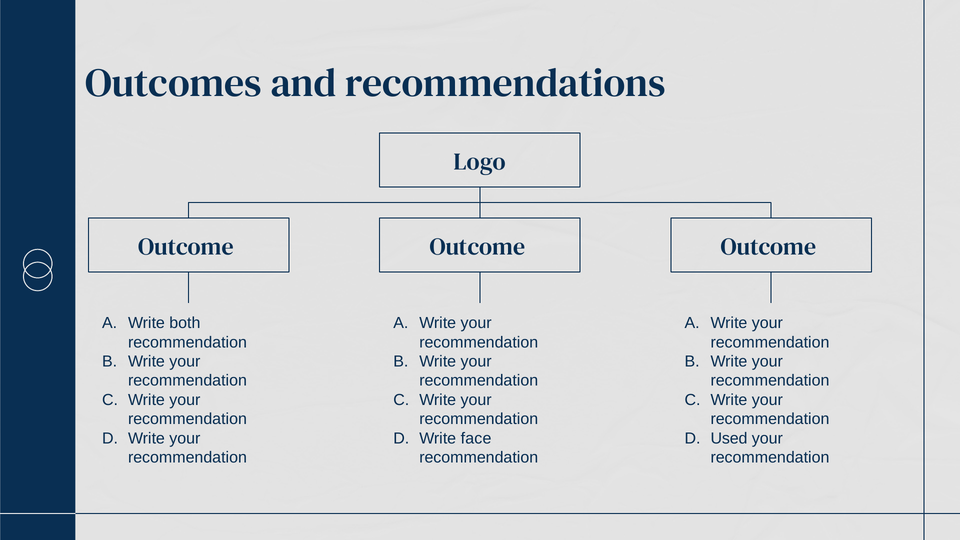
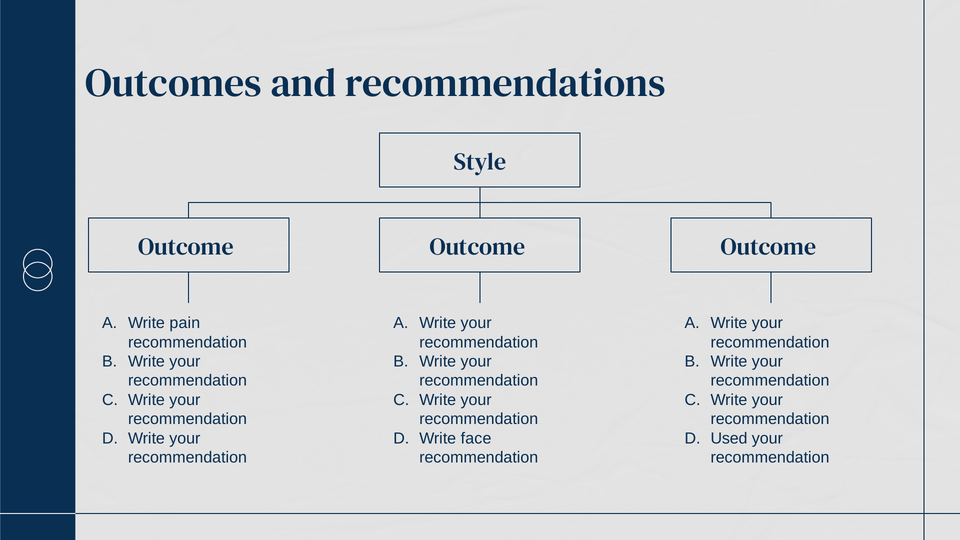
Logo: Logo -> Style (480, 162)
both: both -> pain (185, 323)
